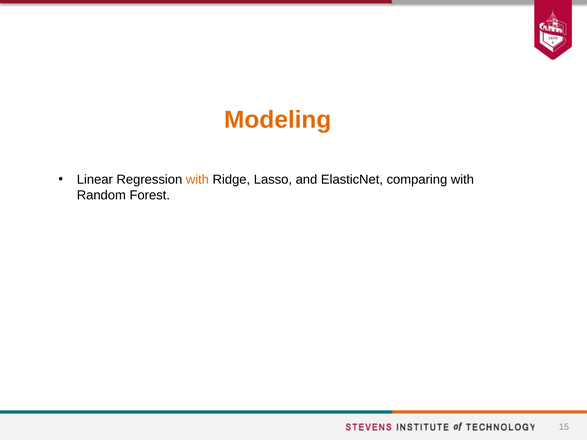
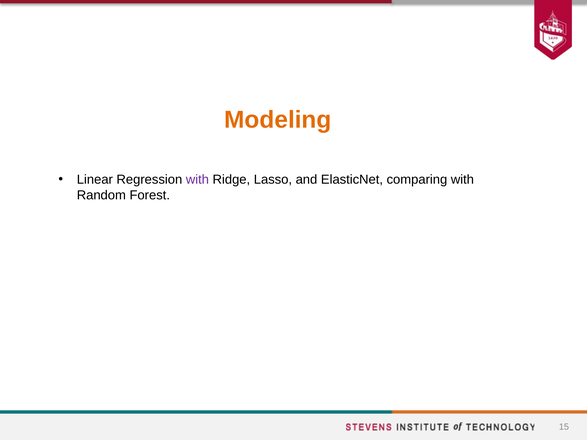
with colour: orange -> purple (197, 180)
